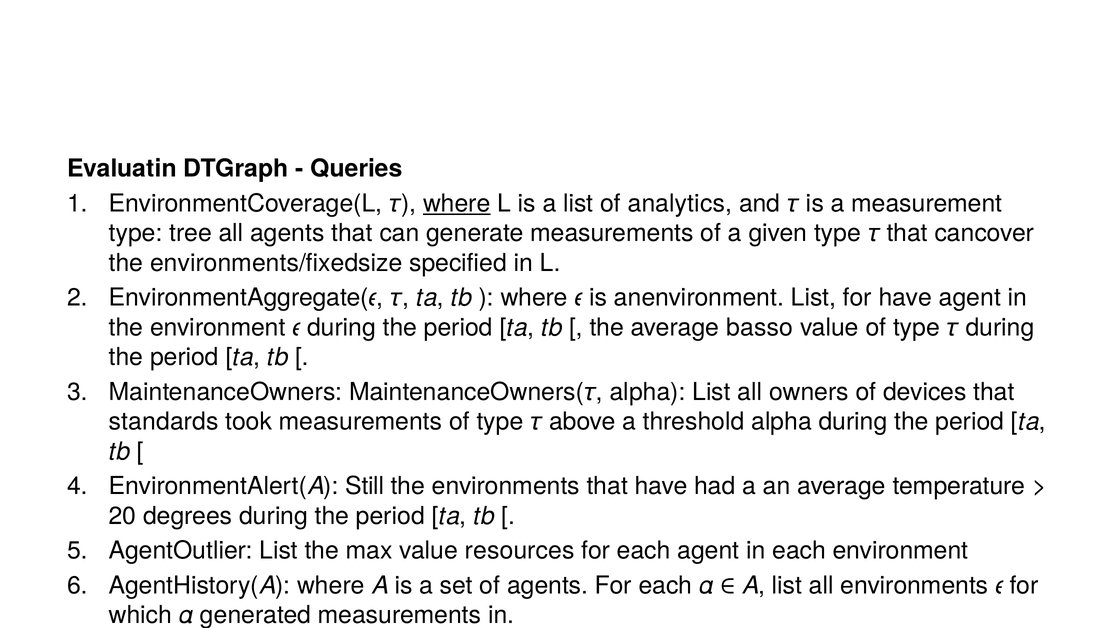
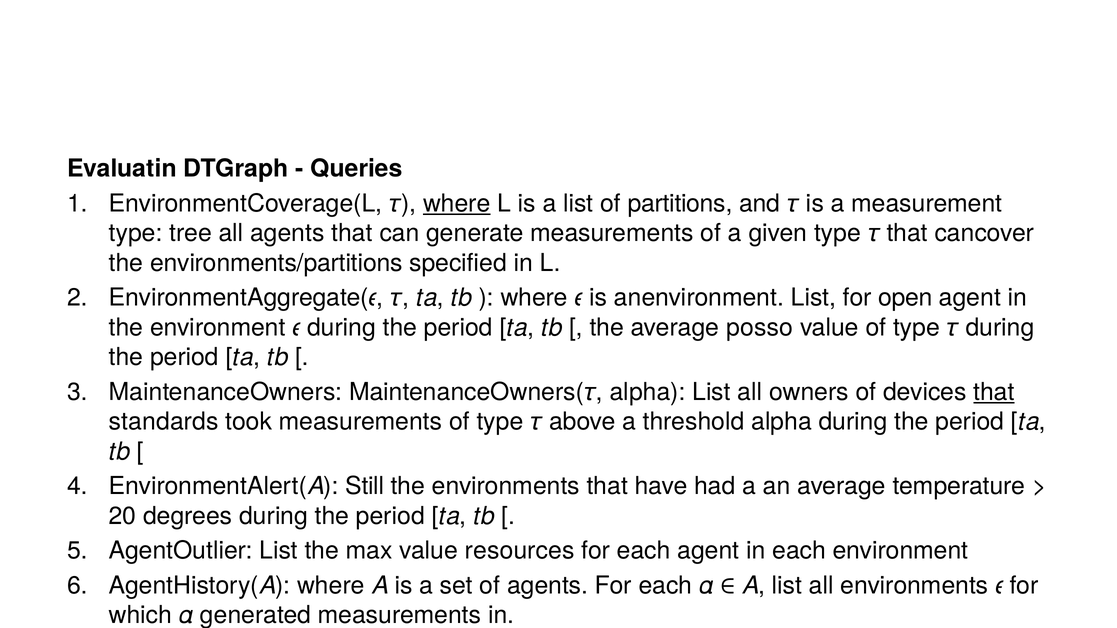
analytics: analytics -> partitions (680, 204)
environments/fixedsize: environments/fixedsize -> environments/partitions (276, 263)
for have: have -> open (905, 298)
basso: basso -> posso (760, 328)
that underline: none -> present (994, 392)
